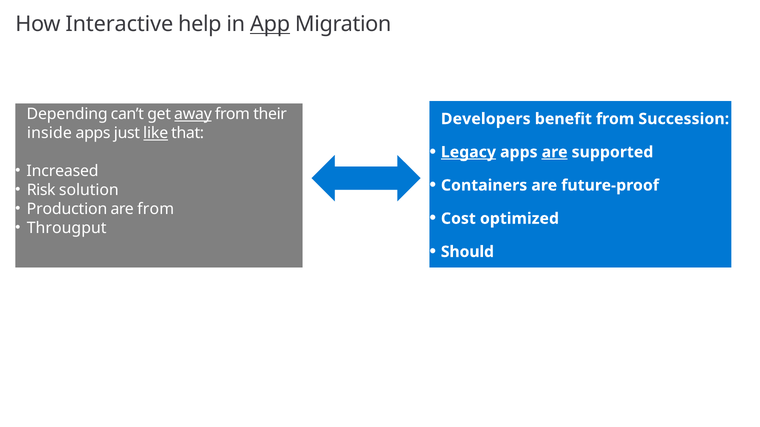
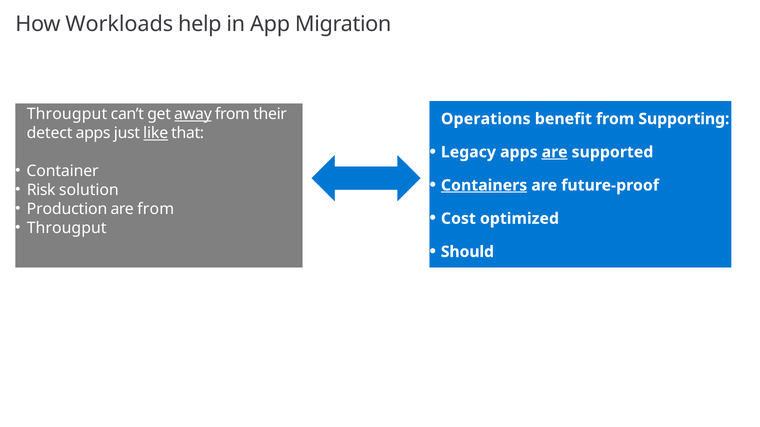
Interactive: Interactive -> Workloads (119, 24)
App underline: present -> none (270, 24)
Depending: Depending -> Througput (67, 114)
Developers: Developers -> Operations (486, 119)
Succession: Succession -> Supporting (684, 119)
inside: inside -> detect (50, 133)
Legacy underline: present -> none (468, 152)
Increased: Increased -> Container (63, 171)
Containers underline: none -> present (484, 186)
